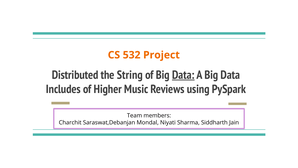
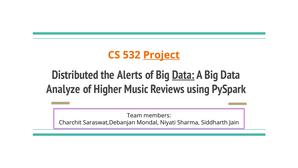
Project underline: none -> present (161, 55)
String: String -> Alerts (130, 75)
Includes: Includes -> Analyze (63, 89)
